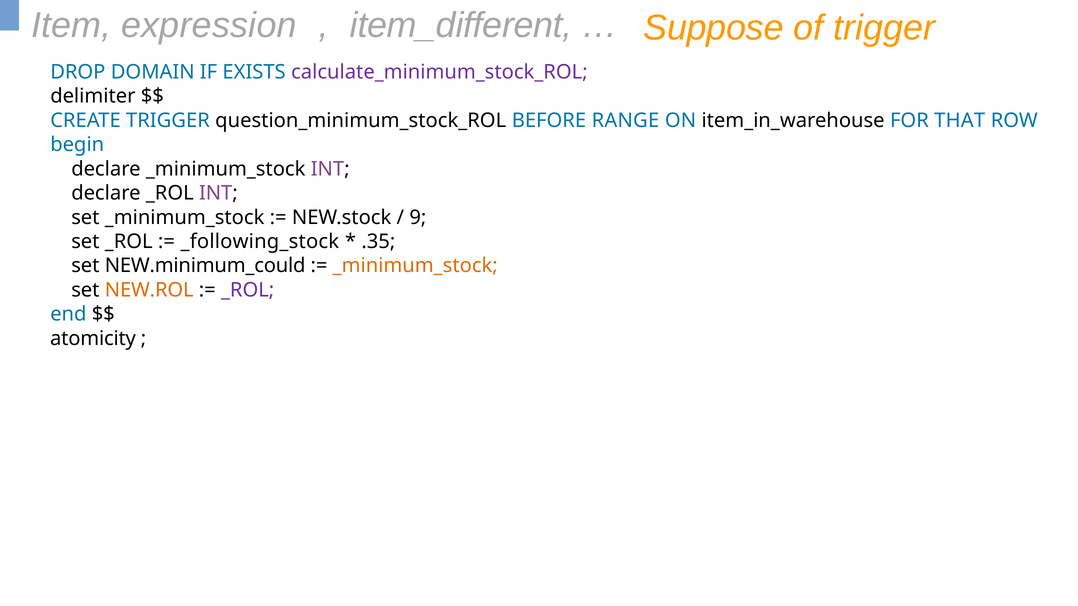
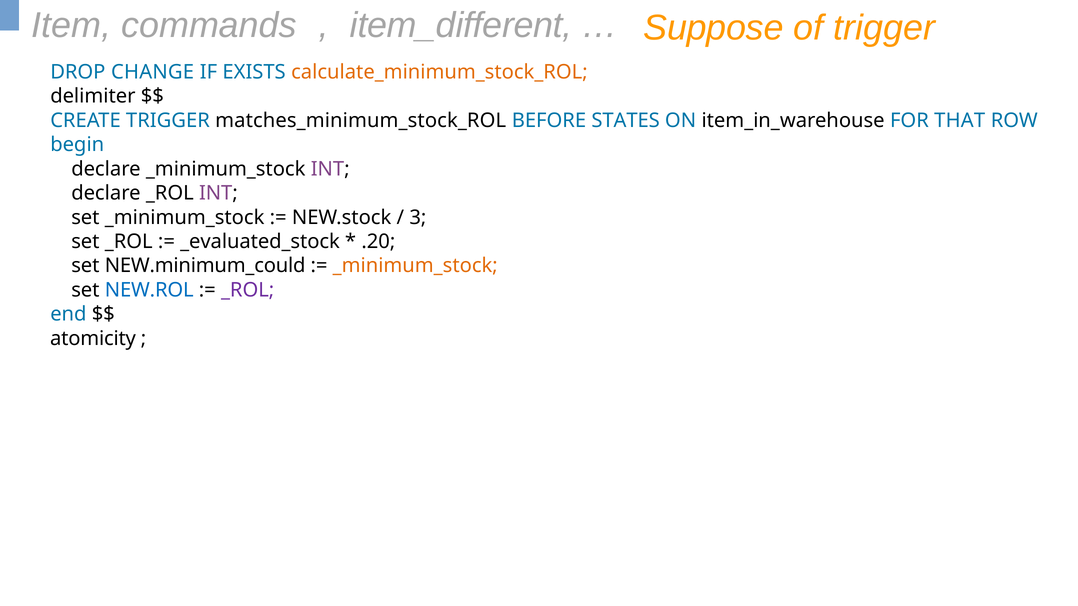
expression: expression -> commands (209, 26)
DOMAIN: DOMAIN -> CHANGE (153, 72)
calculate_minimum_stock_ROL colour: purple -> orange (439, 72)
question_minimum_stock_ROL: question_minimum_stock_ROL -> matches_minimum_stock_ROL (361, 120)
RANGE: RANGE -> STATES (626, 120)
9: 9 -> 3 (418, 217)
_following_stock: _following_stock -> _evaluated_stock (260, 242)
.35: .35 -> .20 (378, 242)
NEW.ROL colour: orange -> blue (149, 290)
